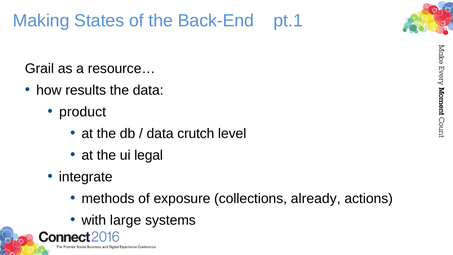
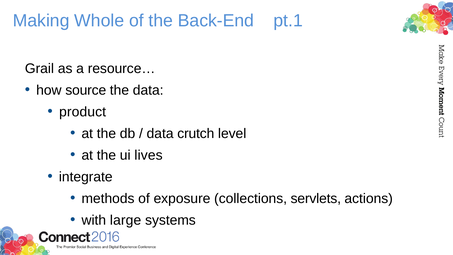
States: States -> Whole (99, 21)
results: results -> source (86, 90)
legal: legal -> lives (148, 155)
already: already -> servlets (316, 198)
